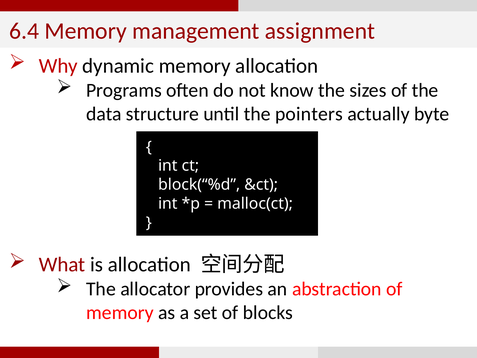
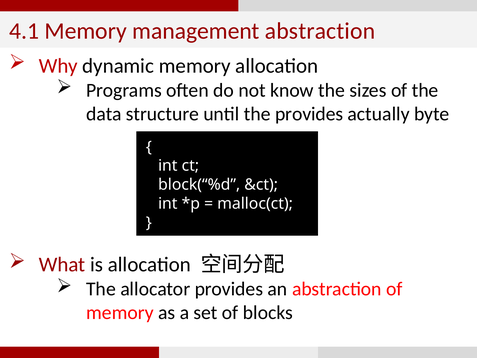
6.4: 6.4 -> 4.1 (24, 31)
management assignment: assignment -> abstraction (320, 31)
the pointers: pointers -> provides (309, 114)
